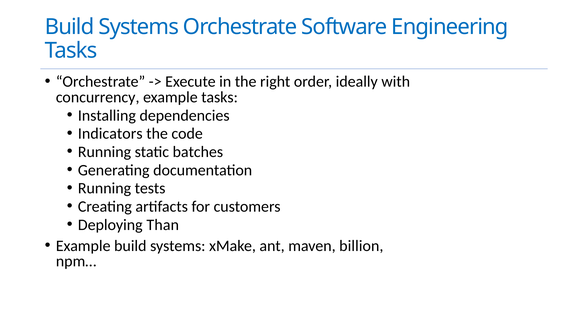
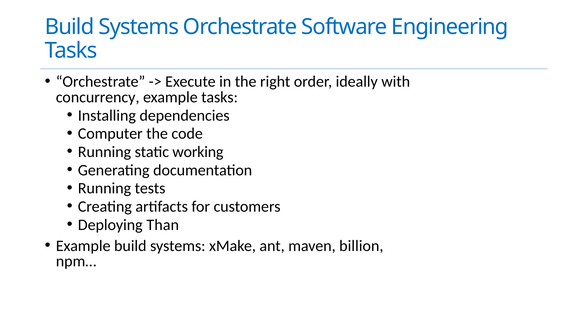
Indicators: Indicators -> Computer (110, 134)
batches: batches -> working (198, 152)
